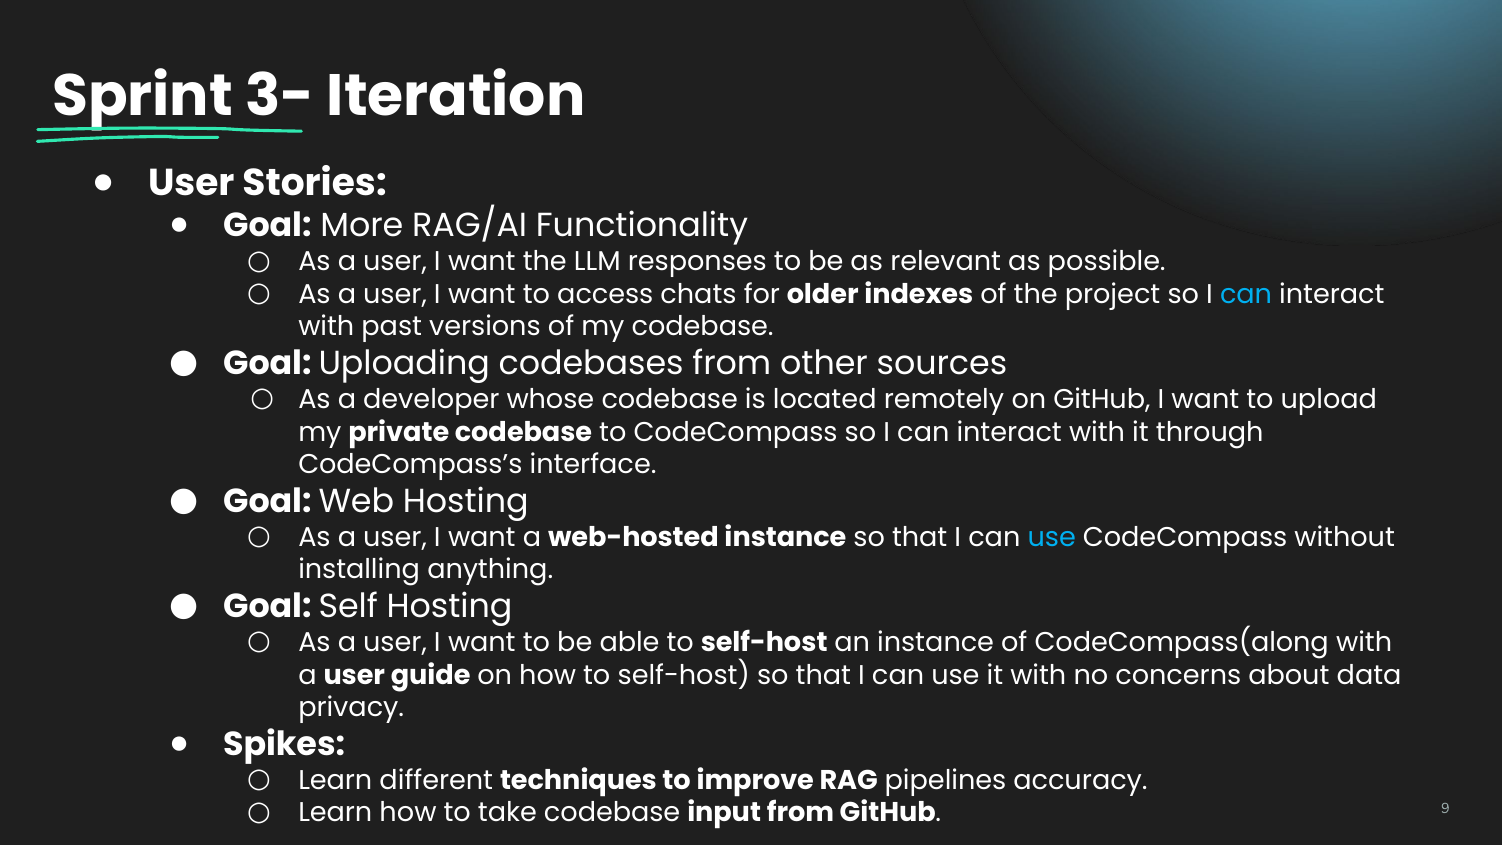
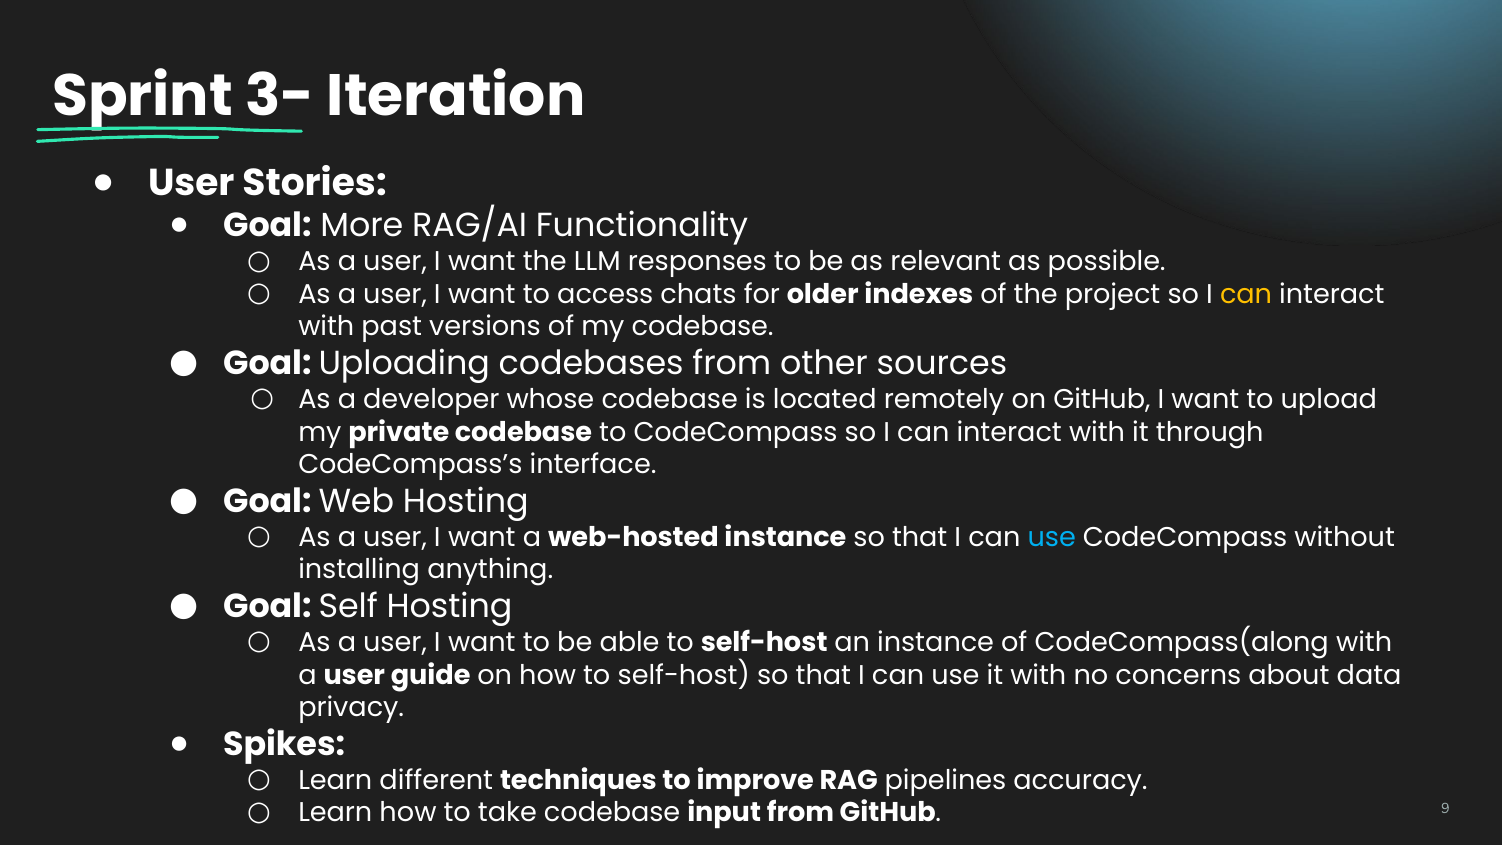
can colour: light blue -> yellow (1246, 294)
